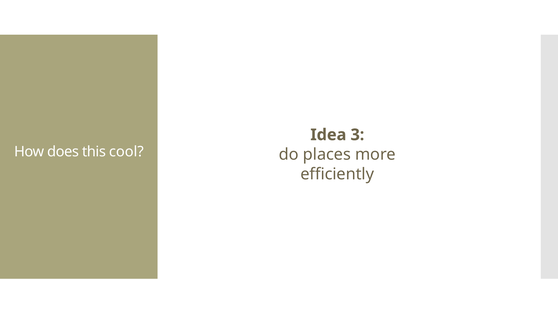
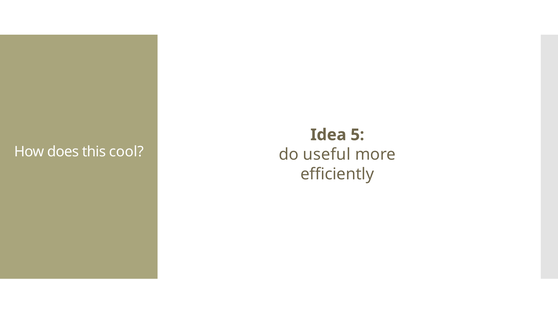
3: 3 -> 5 (357, 135)
places: places -> useful (327, 155)
